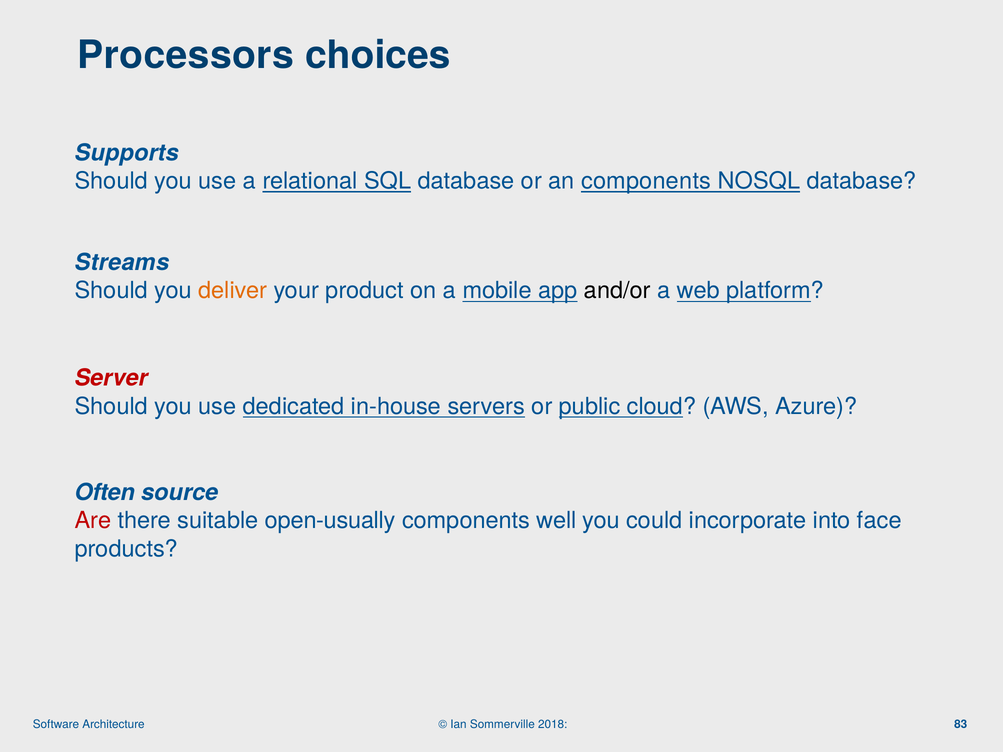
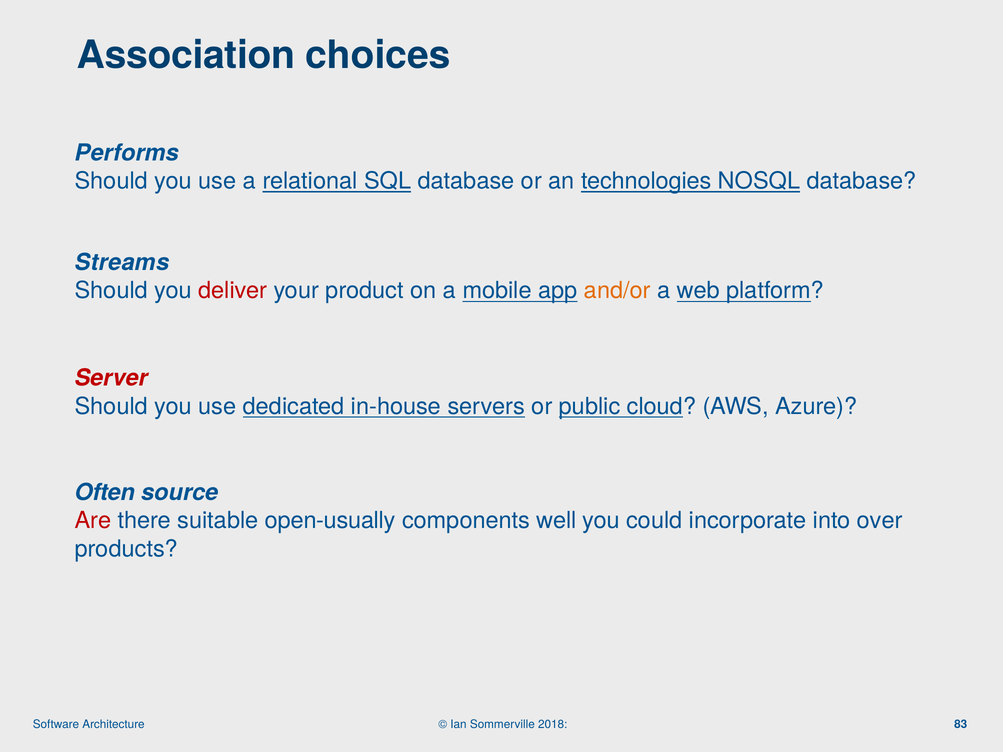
Processors: Processors -> Association (186, 55)
Supports: Supports -> Performs (127, 153)
an components: components -> technologies (646, 181)
deliver colour: orange -> red (233, 291)
and/or colour: black -> orange (617, 291)
face: face -> over (880, 521)
